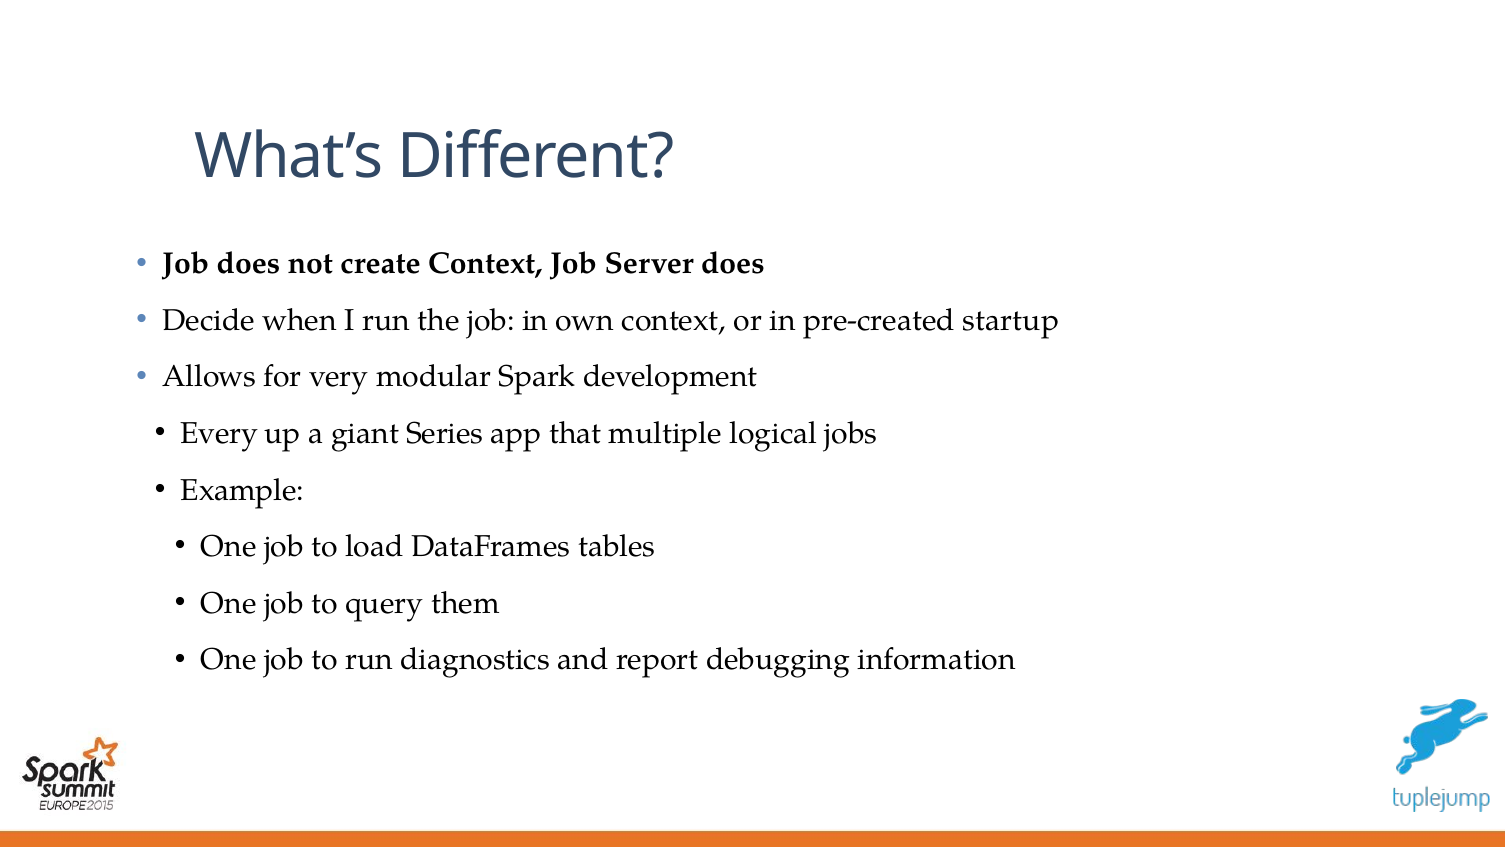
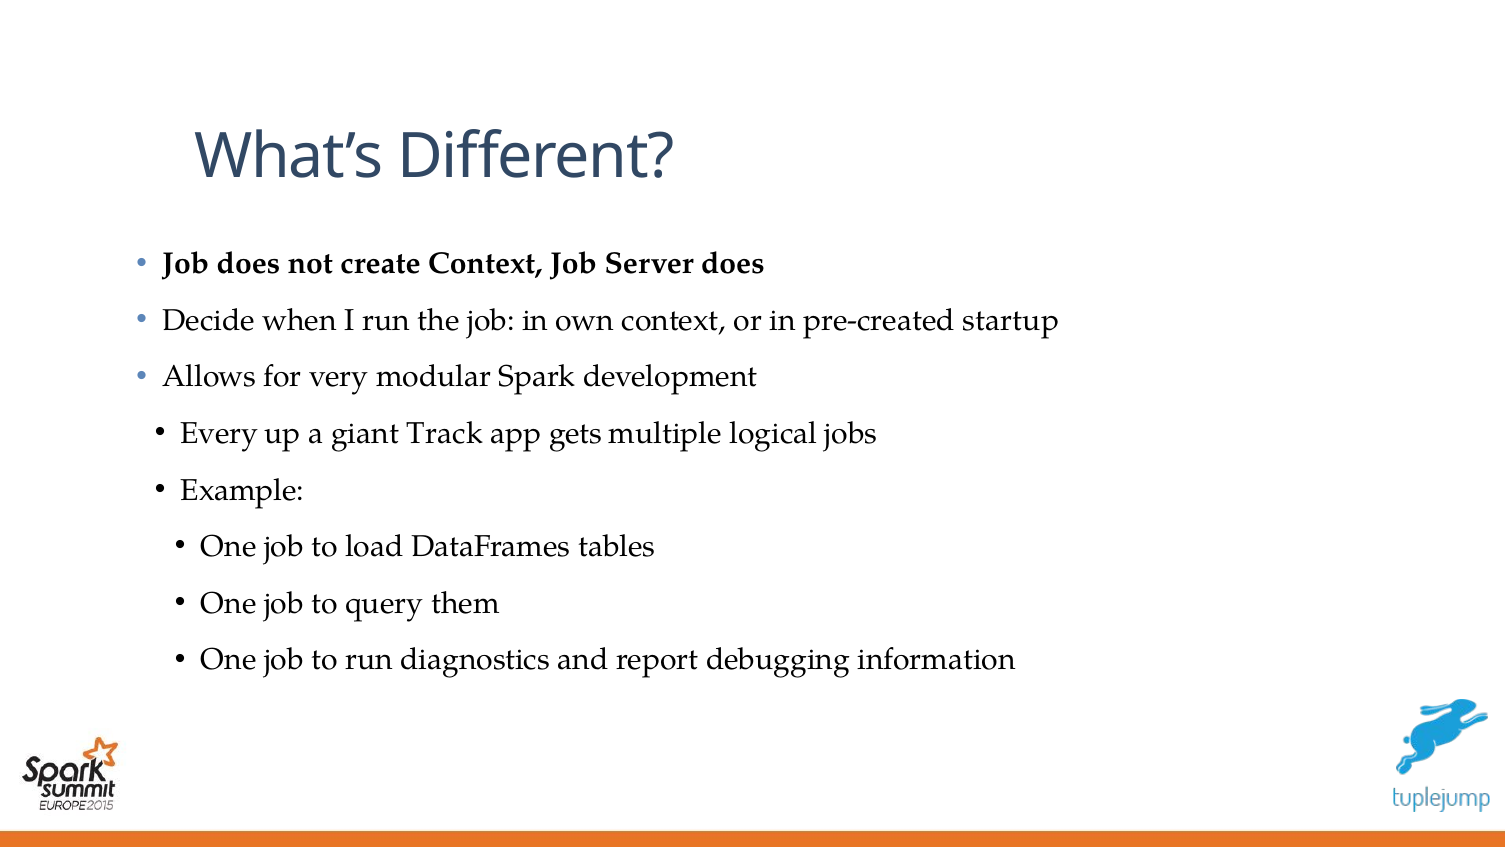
Series: Series -> Track (445, 433)
that: that -> gets (576, 433)
